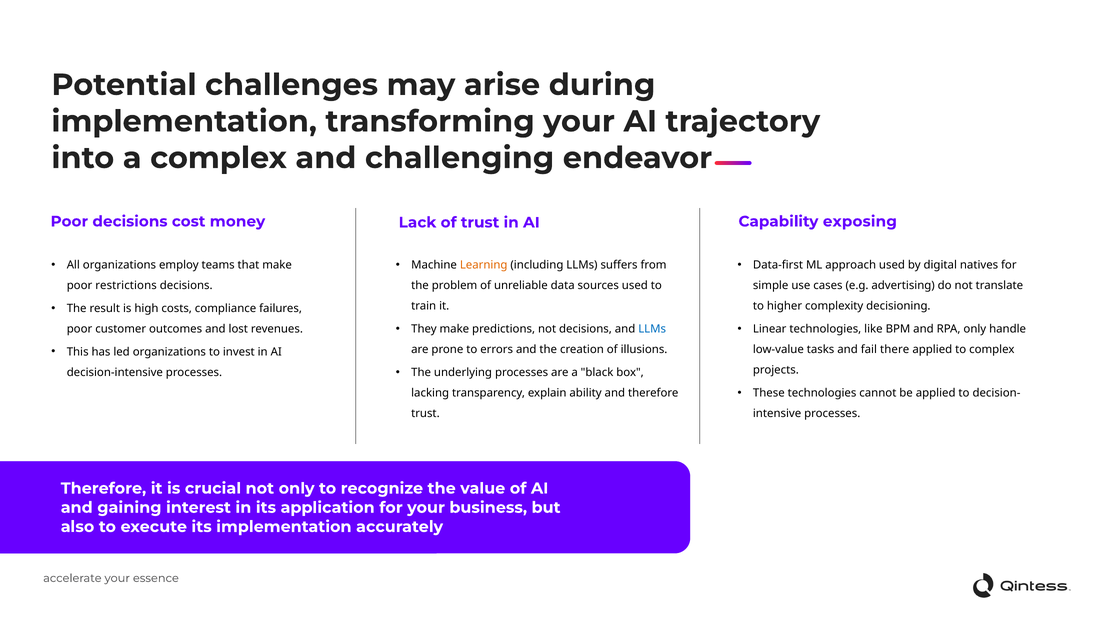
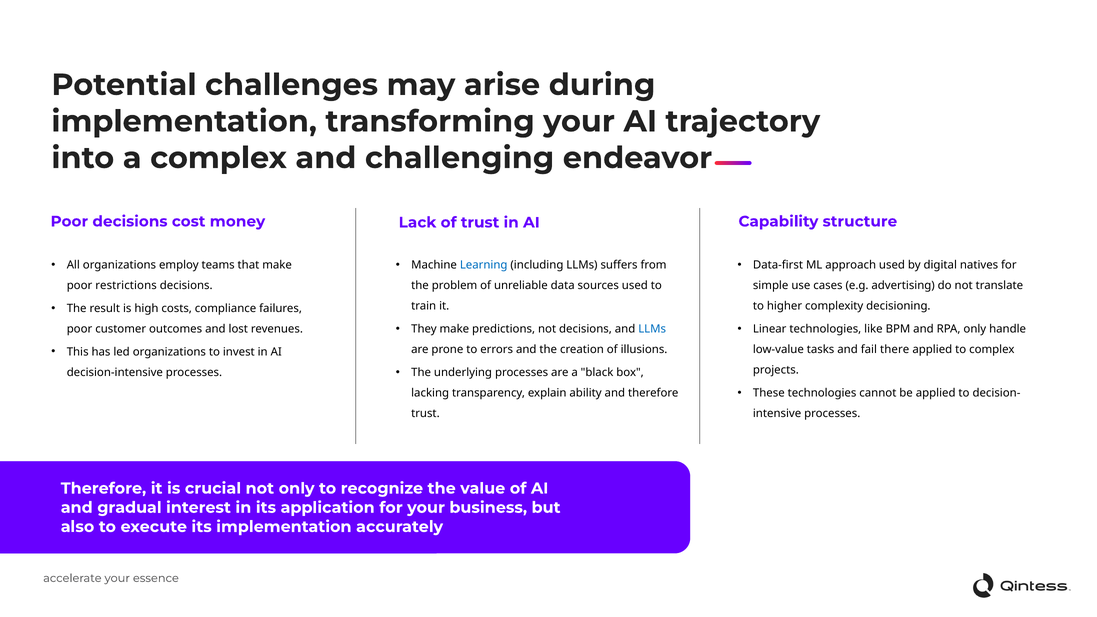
exposing: exposing -> structure (860, 221)
Learning colour: orange -> blue (484, 265)
gaining: gaining -> gradual (129, 508)
